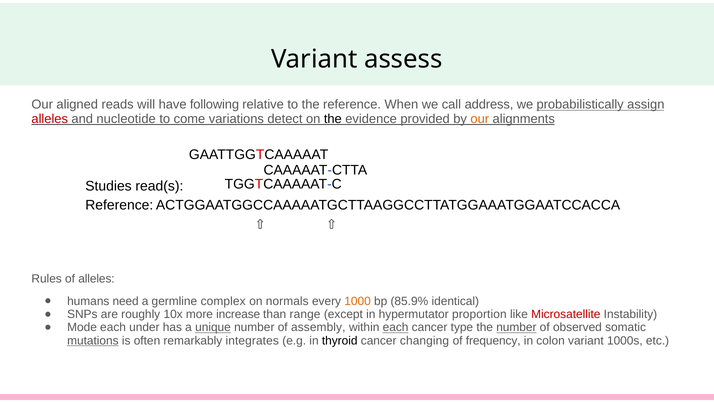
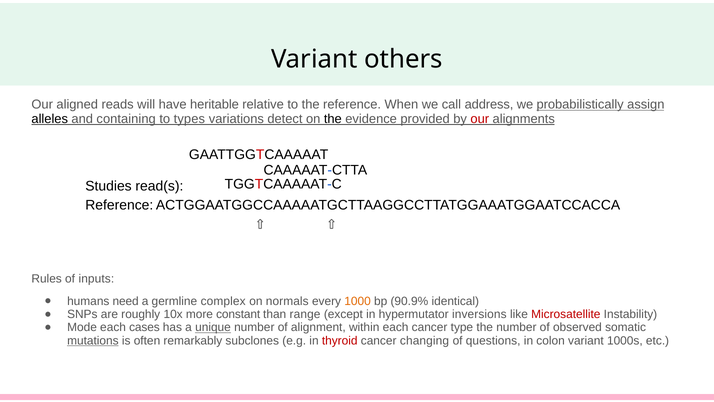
assess: assess -> others (403, 59)
following: following -> heritable (214, 105)
alleles colour: red -> black (50, 119)
nucleotide: nucleotide -> containing (126, 119)
come: come -> types (189, 119)
our colour: orange -> red (480, 119)
of alleles: alleles -> inputs (96, 278)
85.9%: 85.9% -> 90.9% (409, 301)
increase: increase -> constant (238, 314)
proportion: proportion -> inversions (479, 314)
under: under -> cases (144, 327)
assembly: assembly -> alignment (318, 327)
each underline: present -> none (396, 327)
number underline: present -> none (516, 327)
integrates: integrates -> subclones (252, 340)
thyroid colour: black -> red (340, 340)
frequency: frequency -> questions (493, 340)
